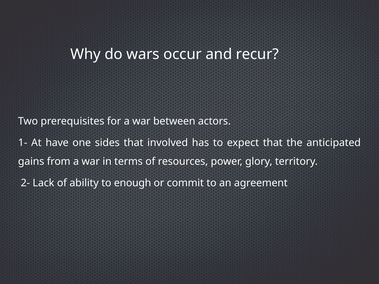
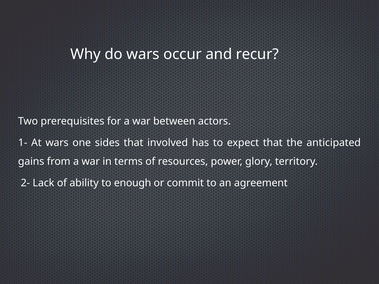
At have: have -> wars (57, 143)
